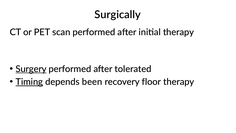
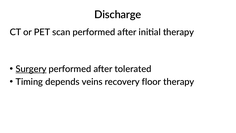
Surgically: Surgically -> Discharge (118, 15)
Timing underline: present -> none (29, 82)
been: been -> veins (92, 82)
